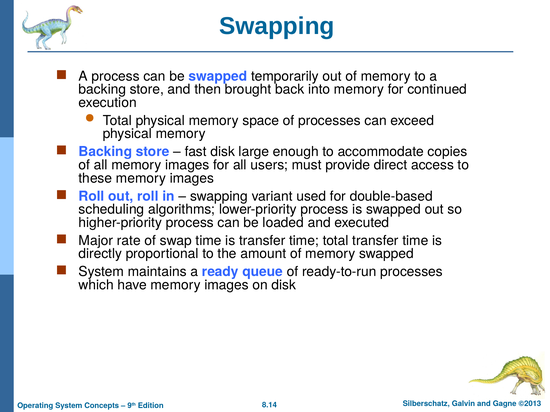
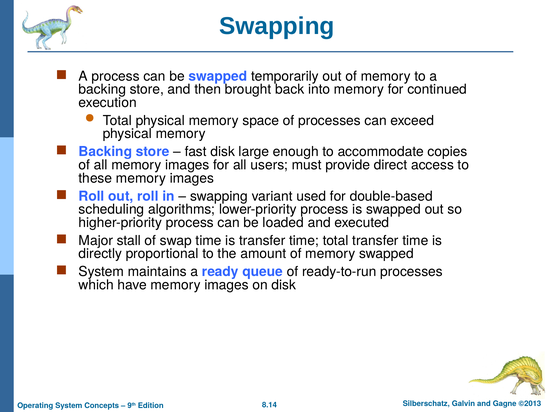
rate: rate -> stall (129, 241)
